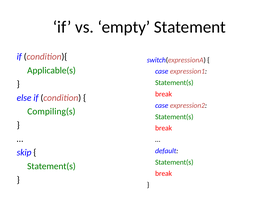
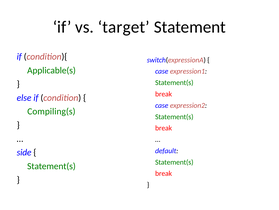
empty: empty -> target (124, 27)
skip: skip -> side (24, 152)
